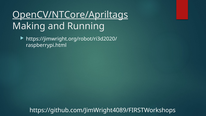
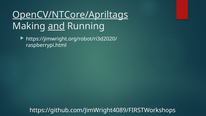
and underline: none -> present (56, 26)
